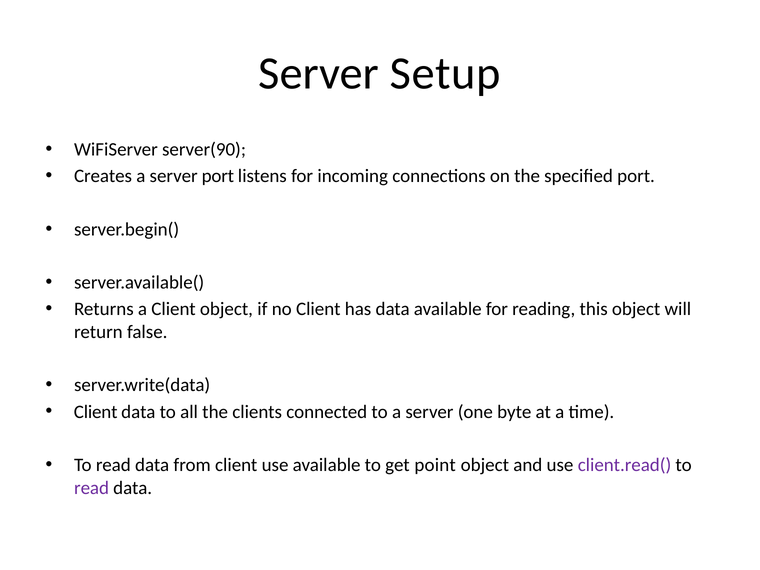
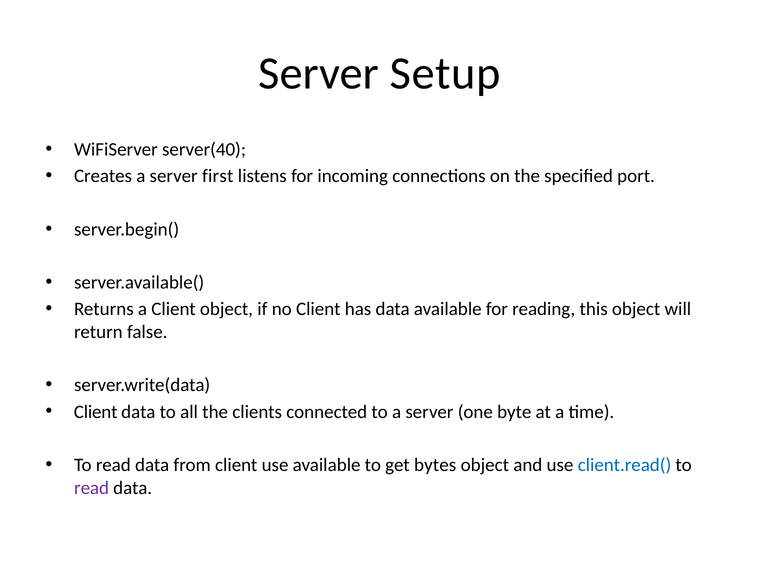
server(90: server(90 -> server(40 (204, 150)
server port: port -> first (218, 176)
point: point -> bytes (435, 465)
client.read( colour: purple -> blue (625, 465)
